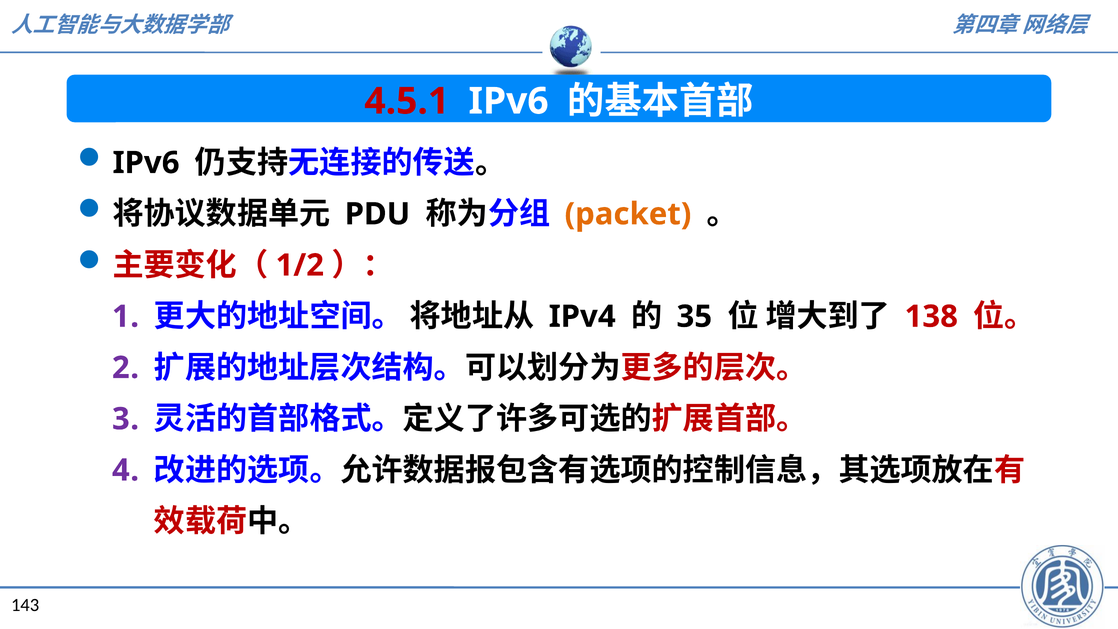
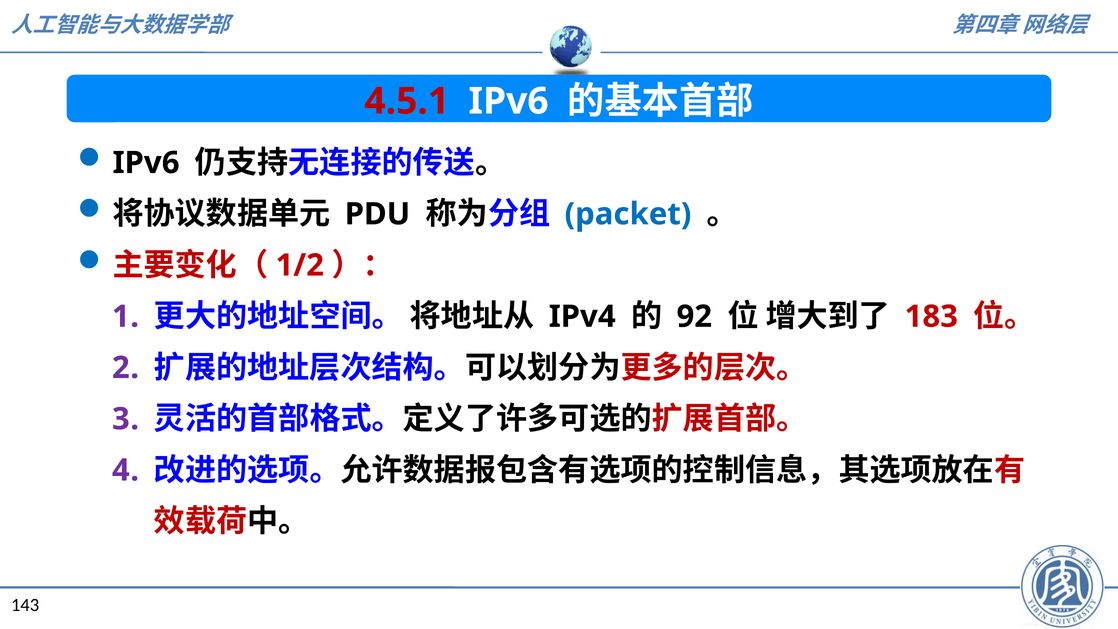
packet colour: orange -> blue (628, 214)
35: 35 -> 92 (694, 317)
138: 138 -> 183 (931, 317)
